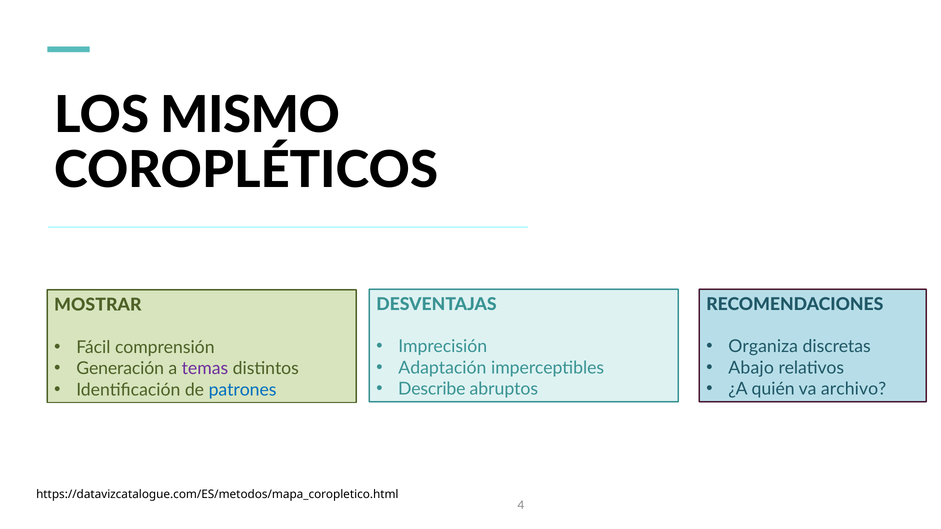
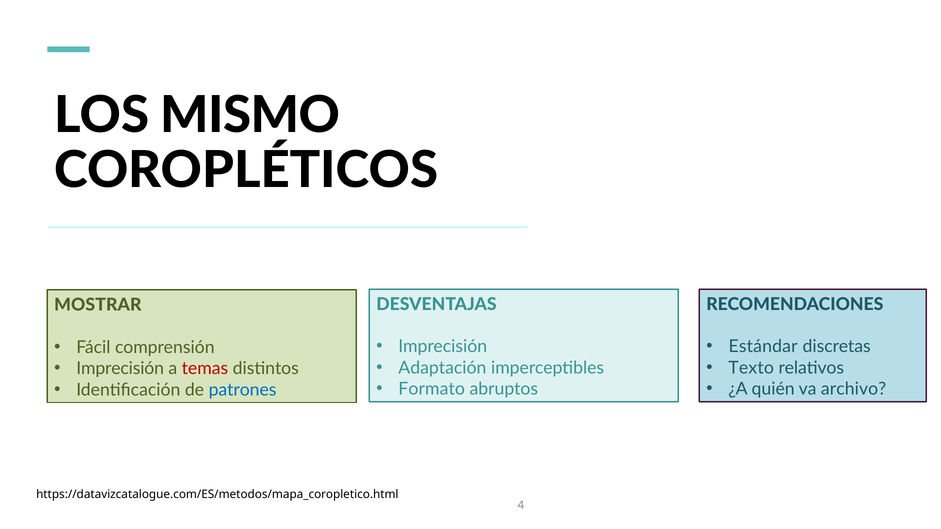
Organiza: Organiza -> Estándar (763, 347)
Abajo: Abajo -> Texto (751, 368)
Generación: Generación -> Imprecisión (120, 369)
temas colour: purple -> red (205, 369)
Describe: Describe -> Formato (432, 389)
